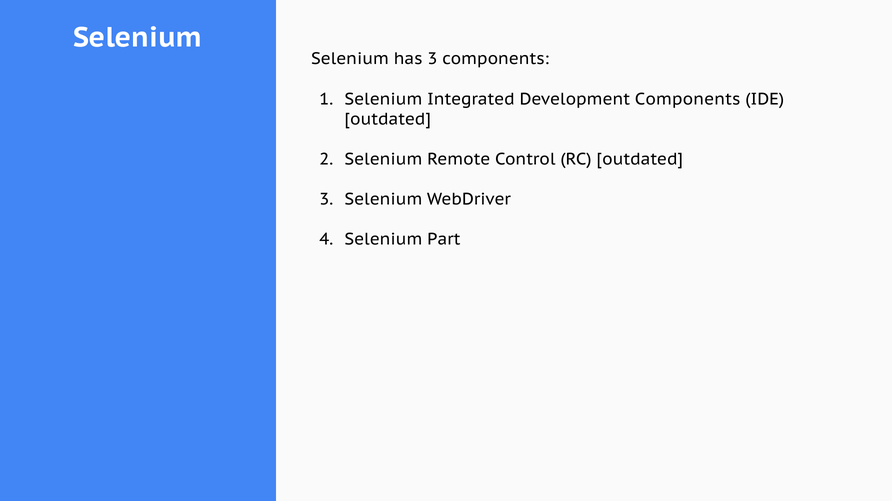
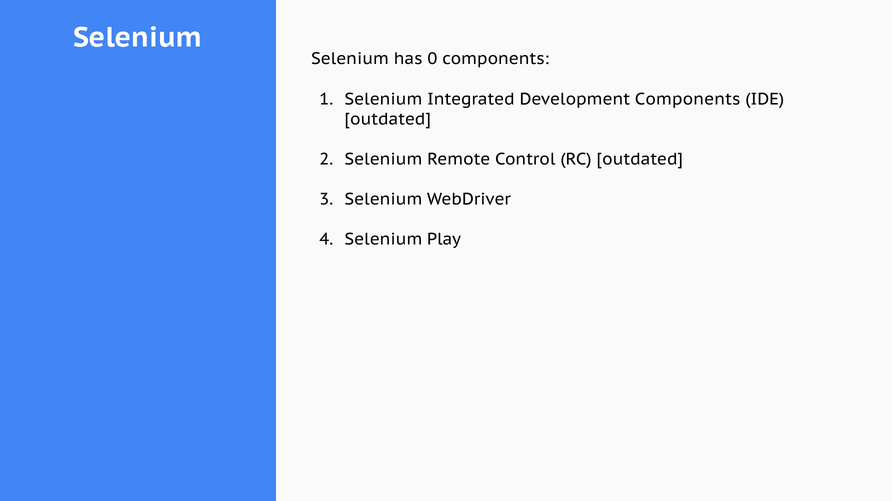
has 3: 3 -> 0 (432, 59)
Part: Part -> Play (444, 240)
